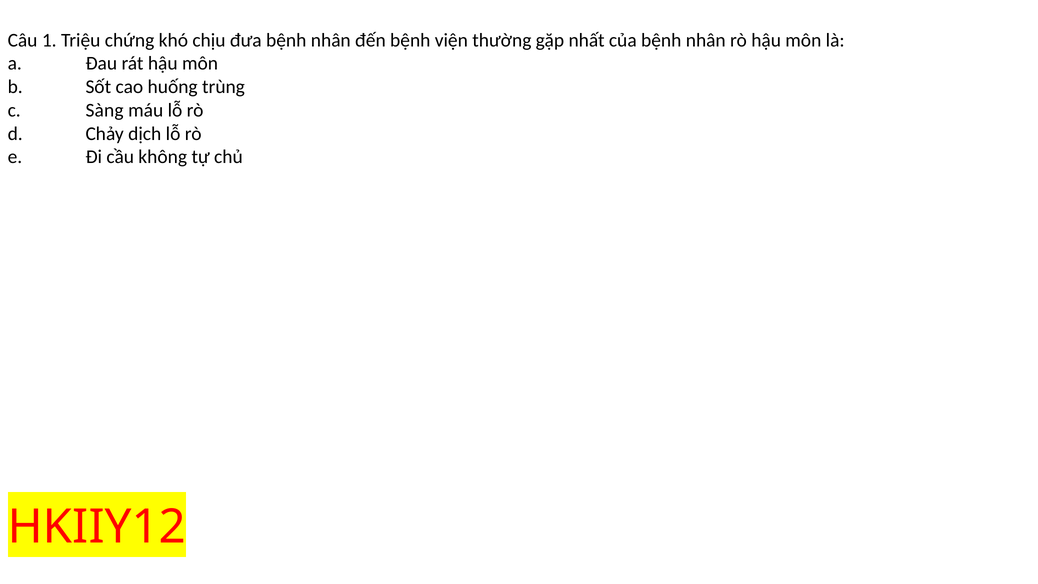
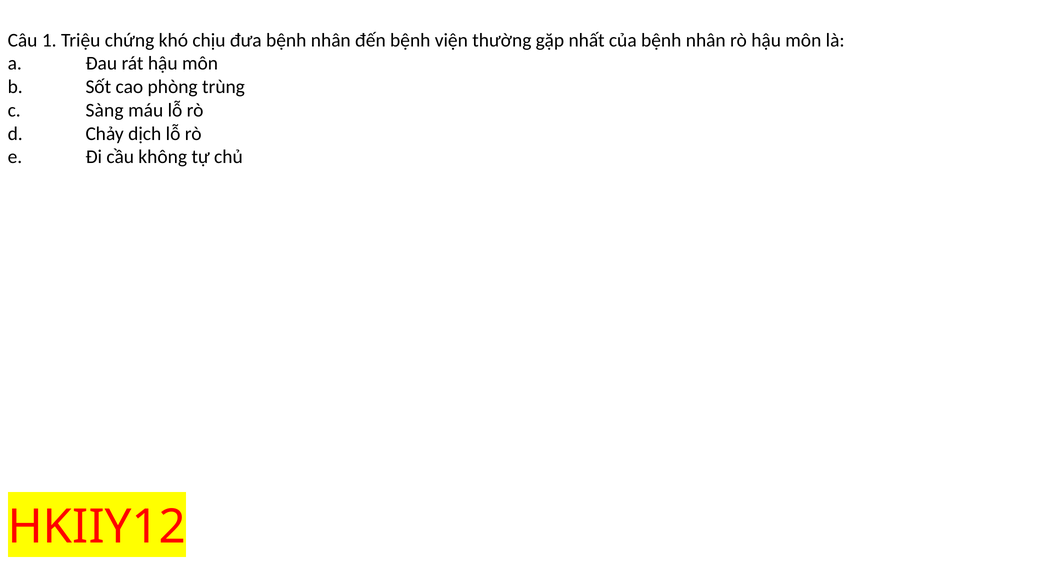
huống: huống -> phòng (173, 87)
